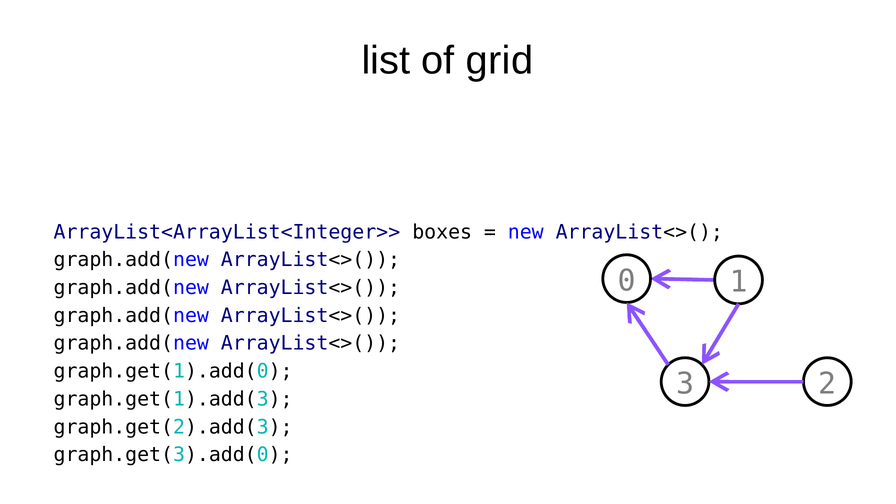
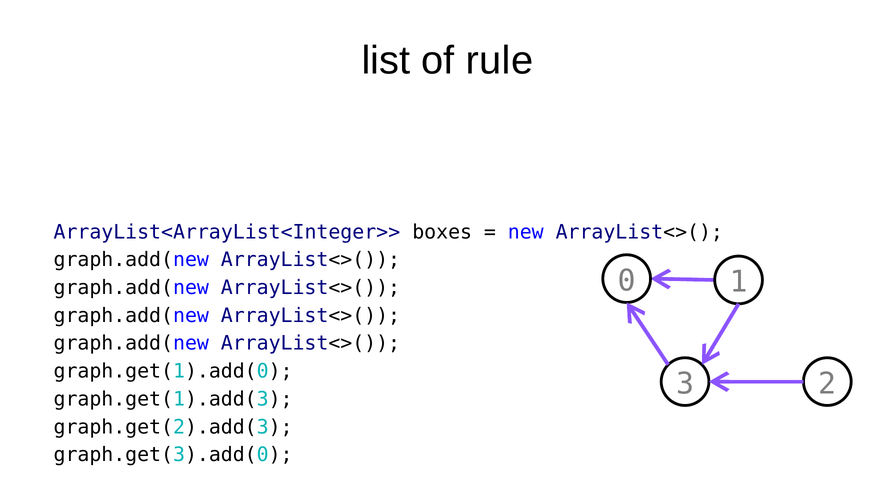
grid: grid -> rule (500, 60)
